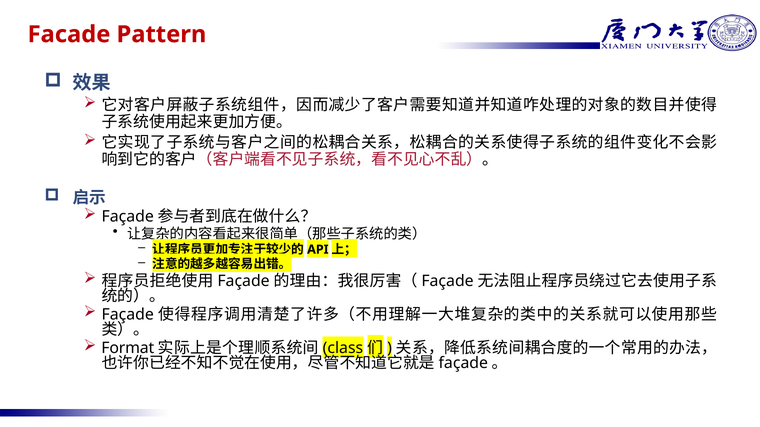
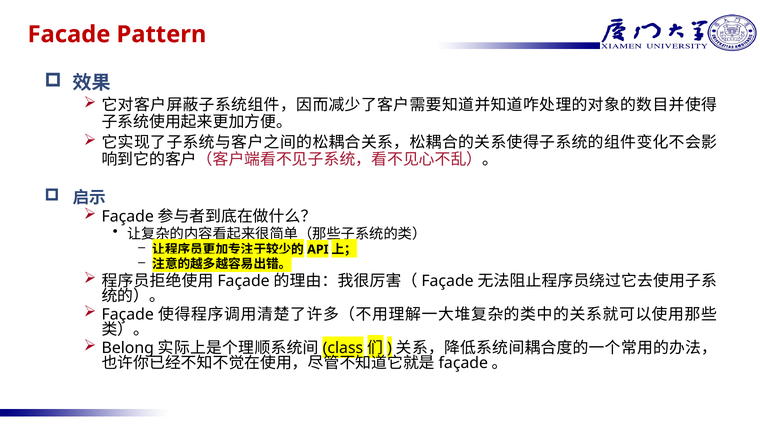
Format: Format -> Belong (128, 348)
